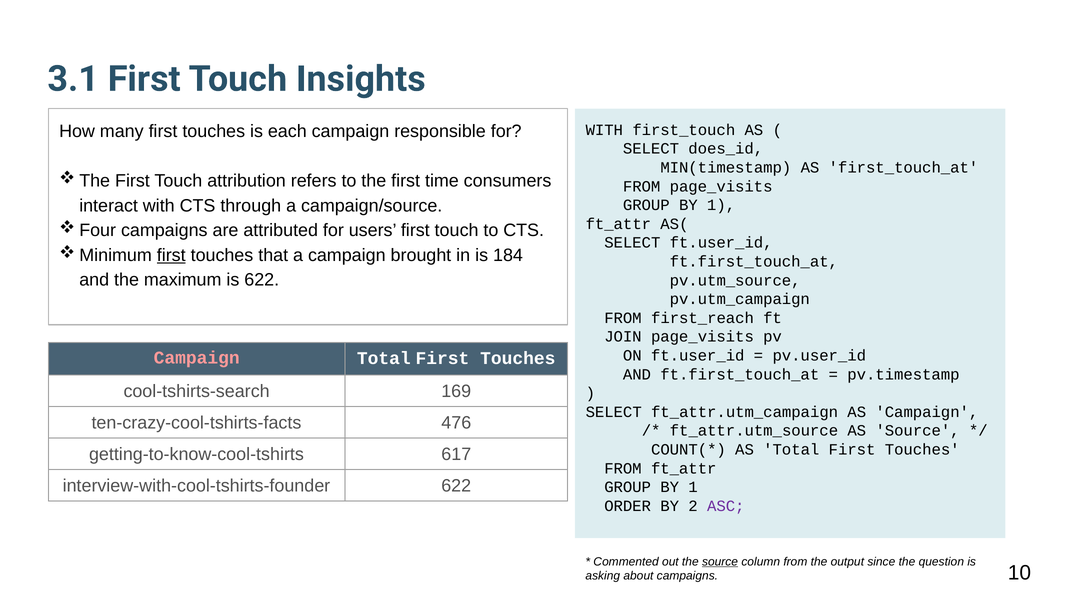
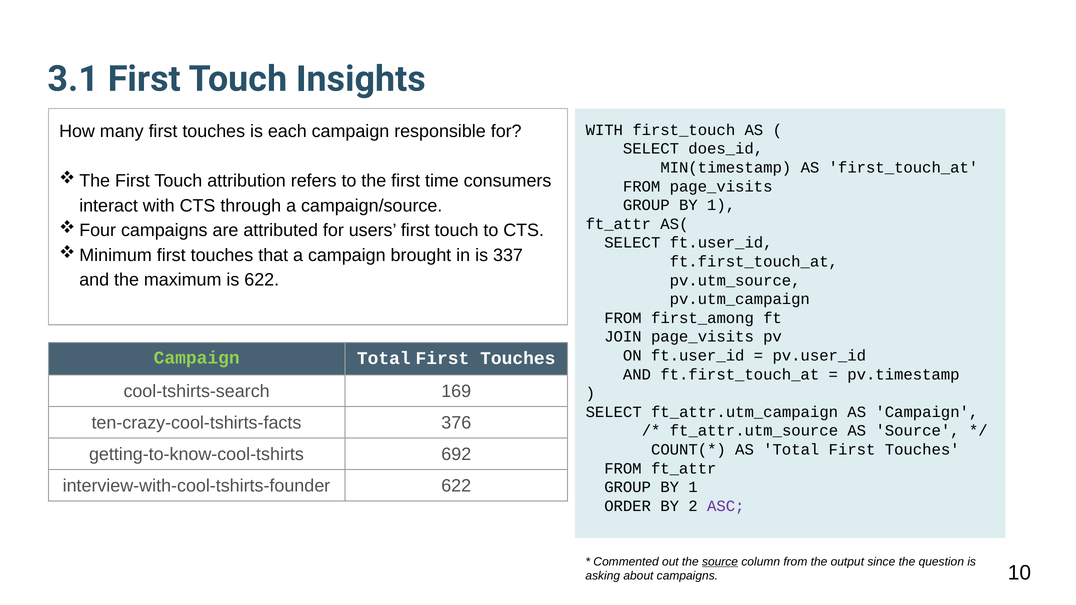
first underline: present -> none (171, 255)
184: 184 -> 337 (508, 255)
first_reach: first_reach -> first_among (703, 318)
Campaign colour: pink -> light green (197, 358)
476: 476 -> 376 (456, 423)
617: 617 -> 692 (456, 454)
